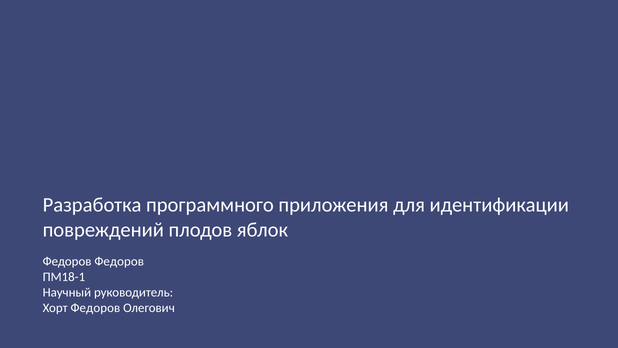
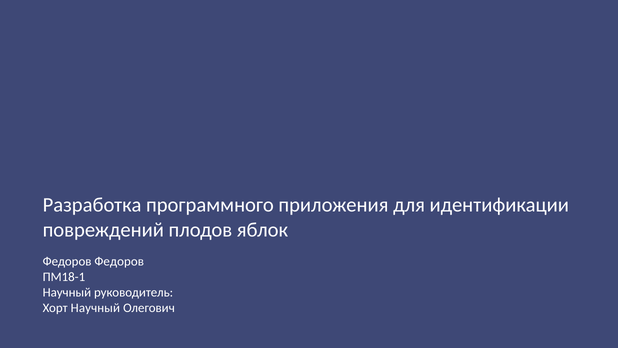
Хорт Федоров: Федоров -> Научный (95, 308)
